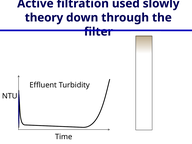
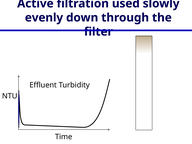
theory: theory -> evenly (44, 18)
